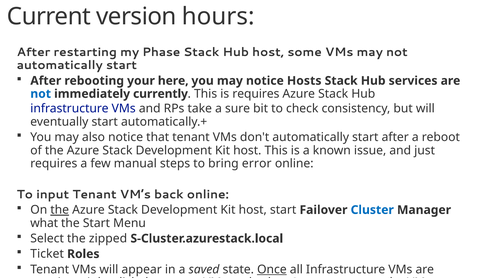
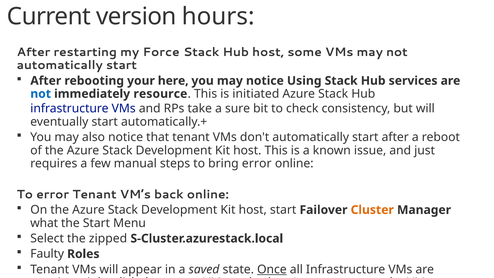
Phase: Phase -> Force (161, 52)
Hosts: Hosts -> Using (304, 81)
currently: currently -> resource (160, 94)
is requires: requires -> initiated (256, 94)
To input: input -> error (53, 194)
the underline: present -> none (60, 210)
Cluster colour: blue -> orange (372, 210)
Ticket: Ticket -> Faulty (47, 254)
